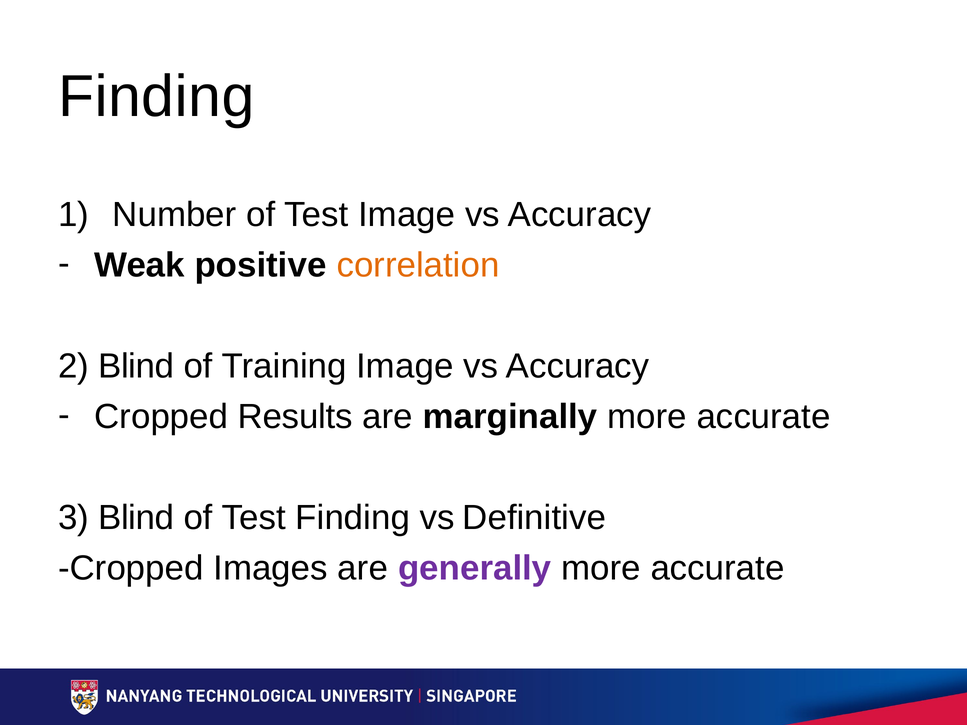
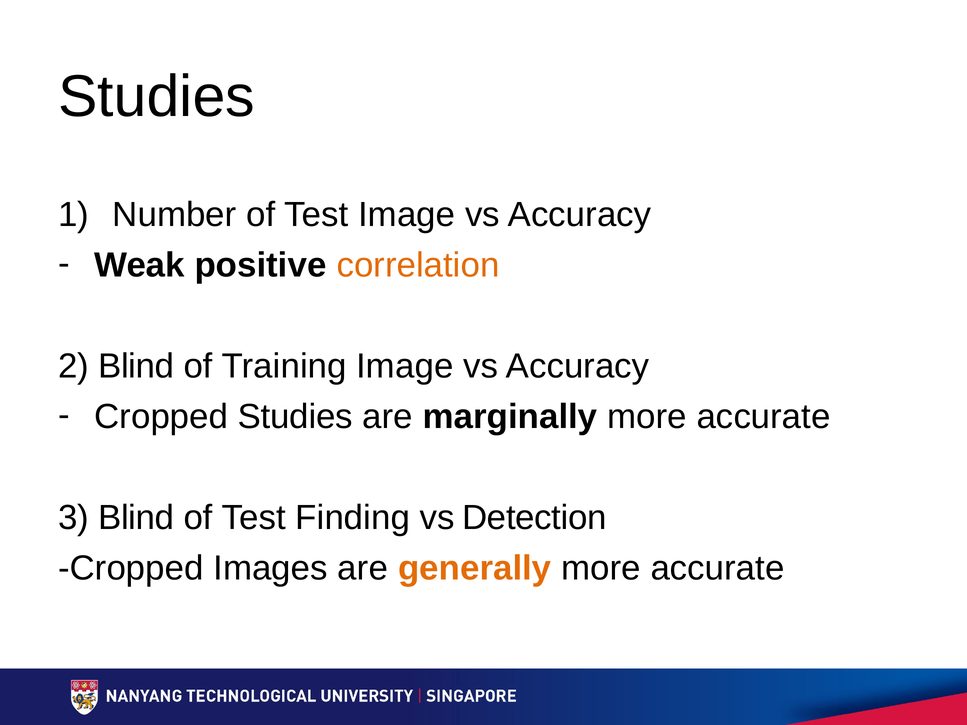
Finding: Finding -> Studies (156, 97)
Cropped Results: Results -> Studies (295, 417)
Definitive: Definitive -> Detection (534, 518)
generally colour: purple -> orange (475, 568)
